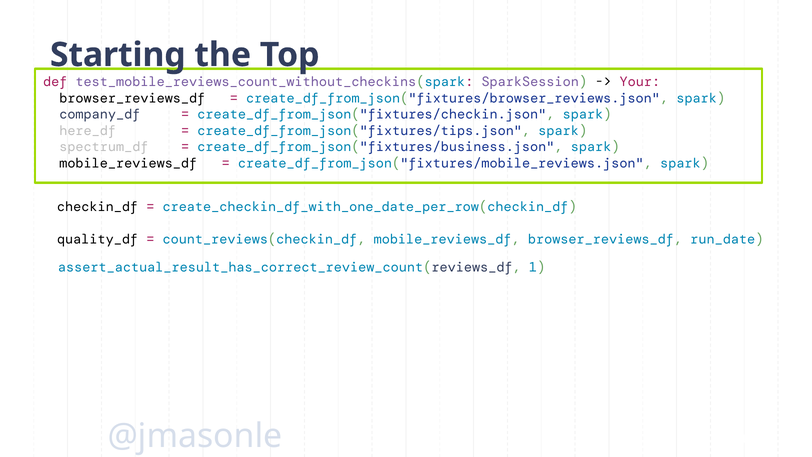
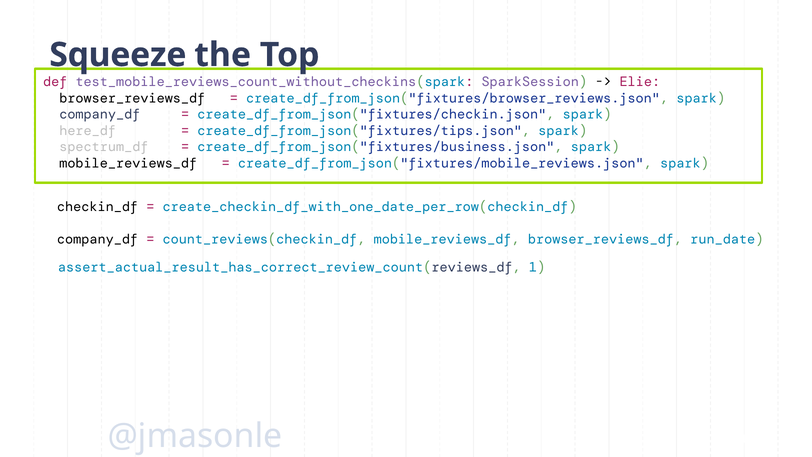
Starting: Starting -> Squeeze (118, 55)
Your: Your -> Elie (640, 82)
quality_df: quality_df -> company_df (98, 239)
